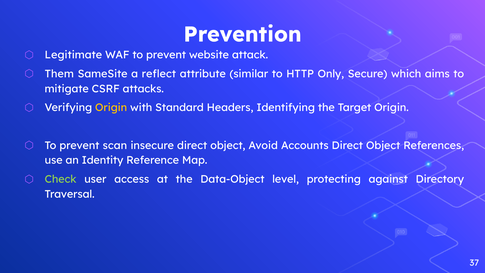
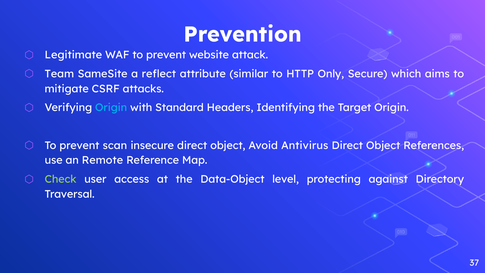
Them: Them -> Team (59, 74)
Origin colour: yellow -> light blue (111, 108)
Accounts: Accounts -> Antivirus (305, 145)
Identity: Identity -> Remote (102, 160)
